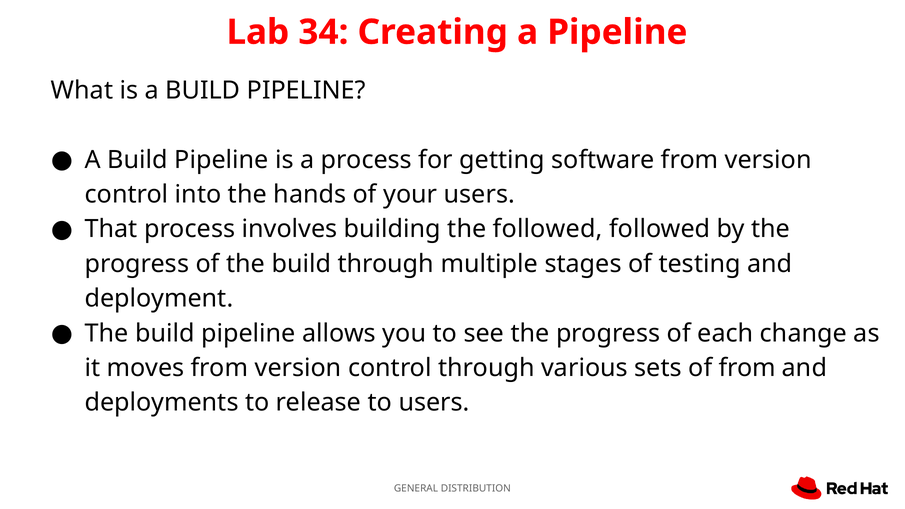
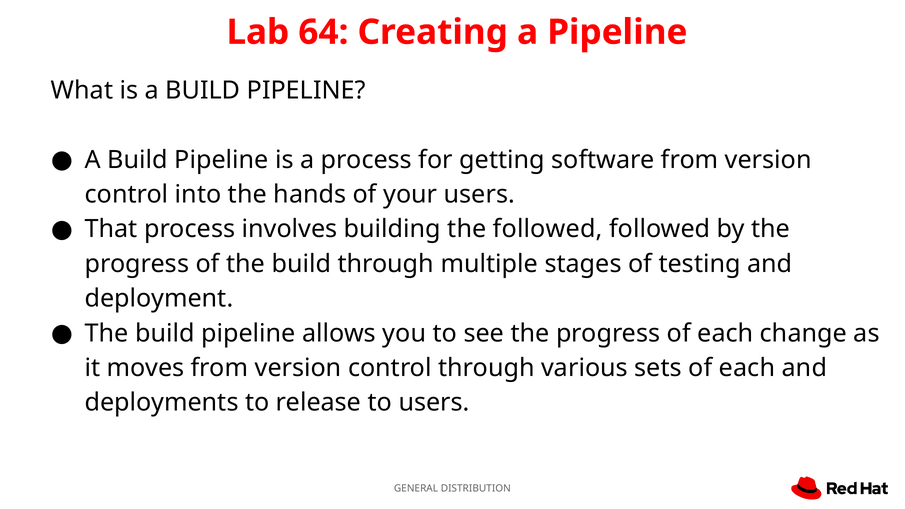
34: 34 -> 64 (323, 32)
sets of from: from -> each (747, 368)
